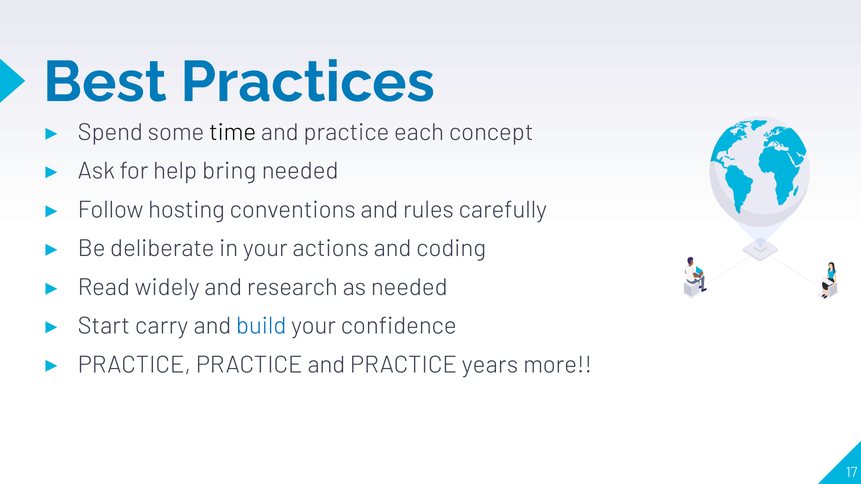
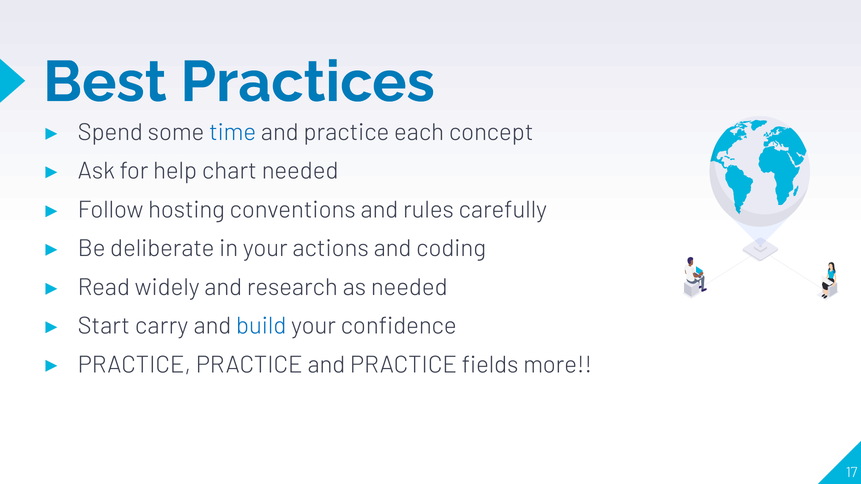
time colour: black -> blue (233, 132)
bring: bring -> chart (229, 171)
years: years -> fields (490, 365)
